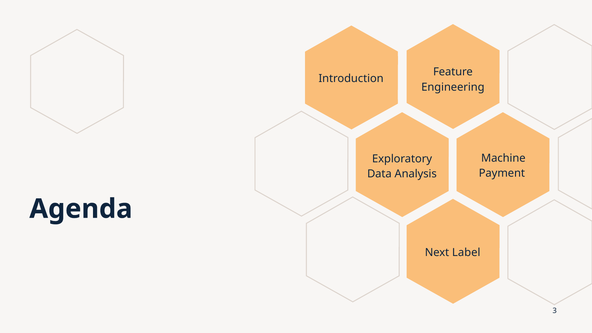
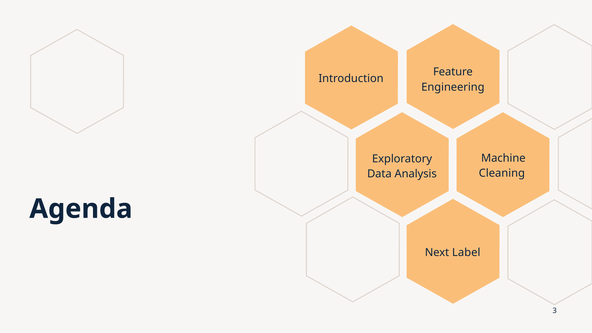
Payment: Payment -> Cleaning (502, 173)
